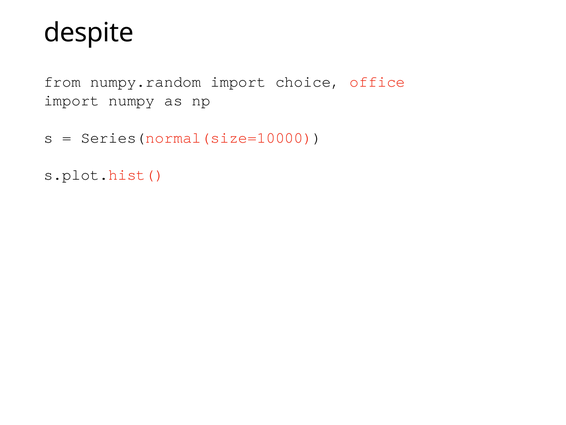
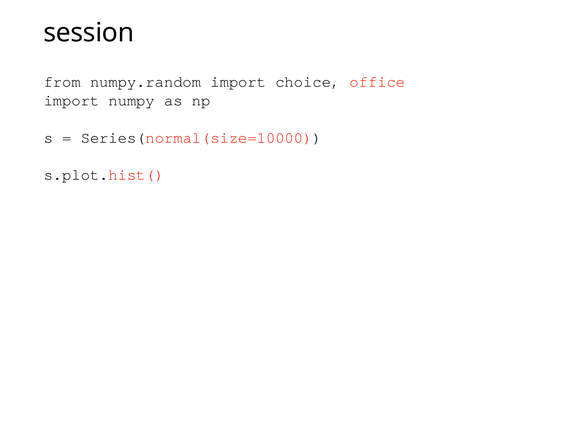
despite: despite -> session (89, 33)
